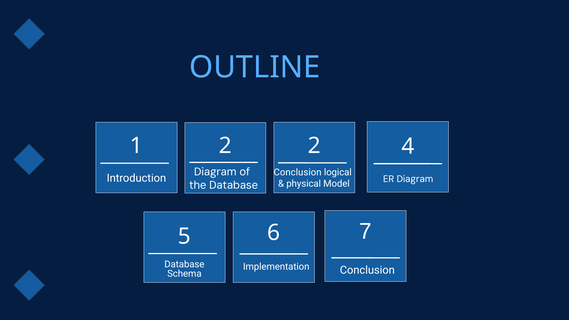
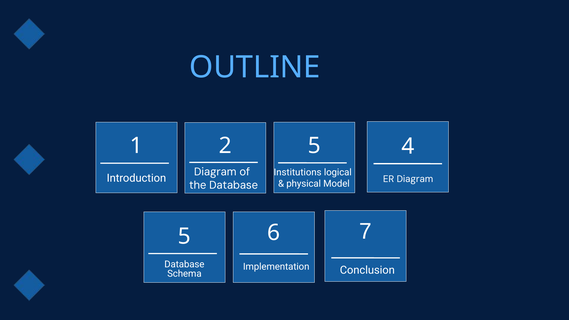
2 2: 2 -> 5 (314, 146)
Conclusion: Conclusion -> Institutions (298, 172)
